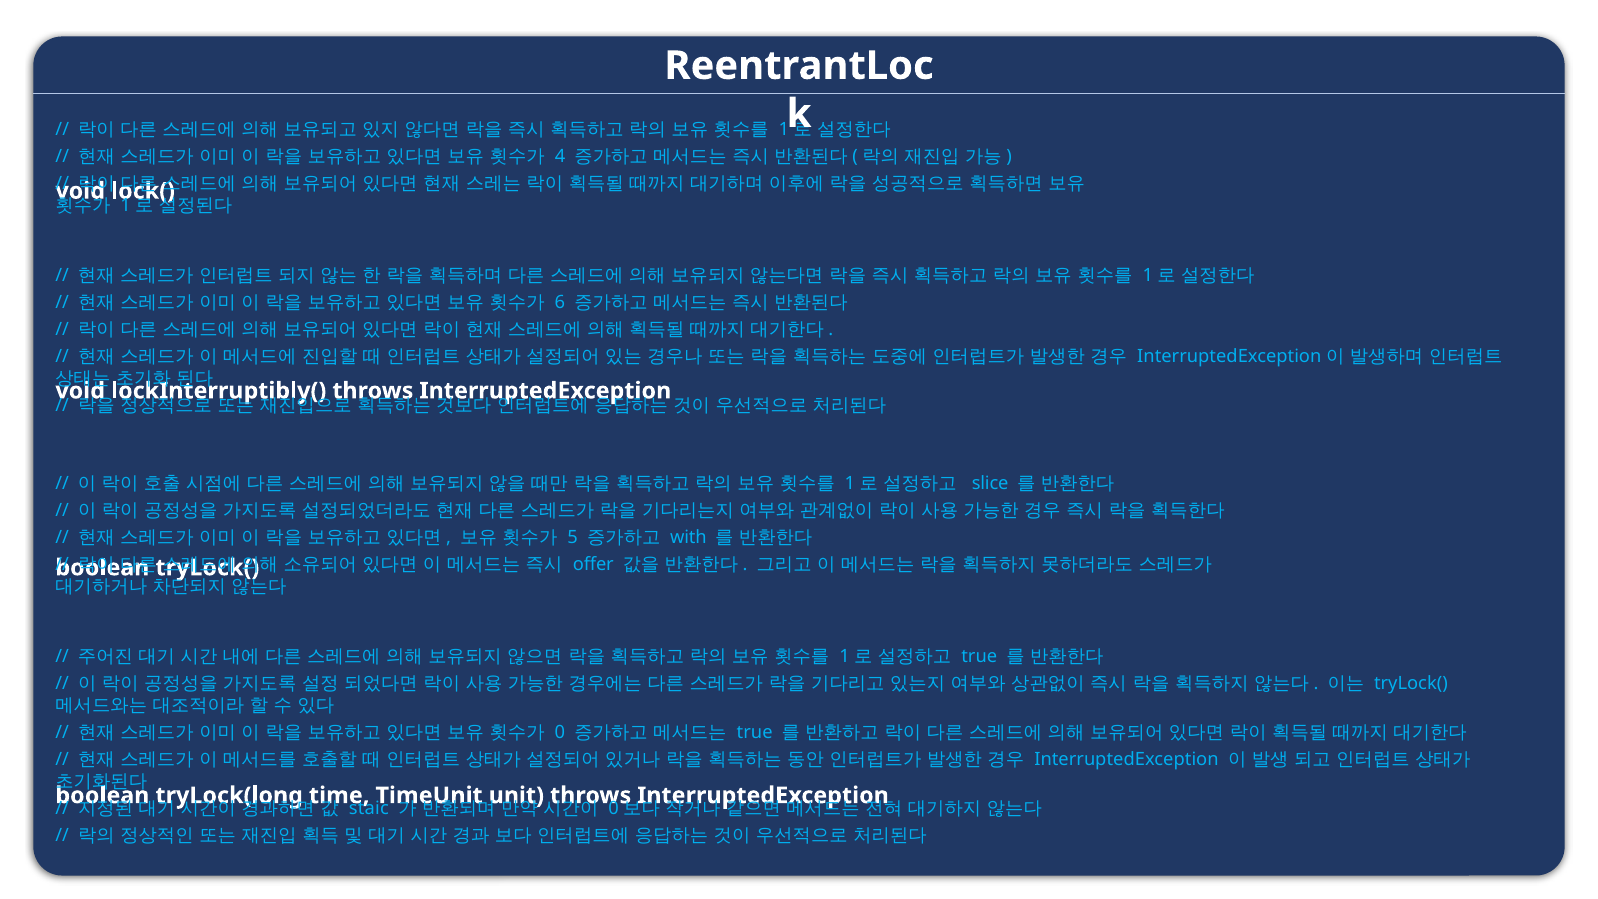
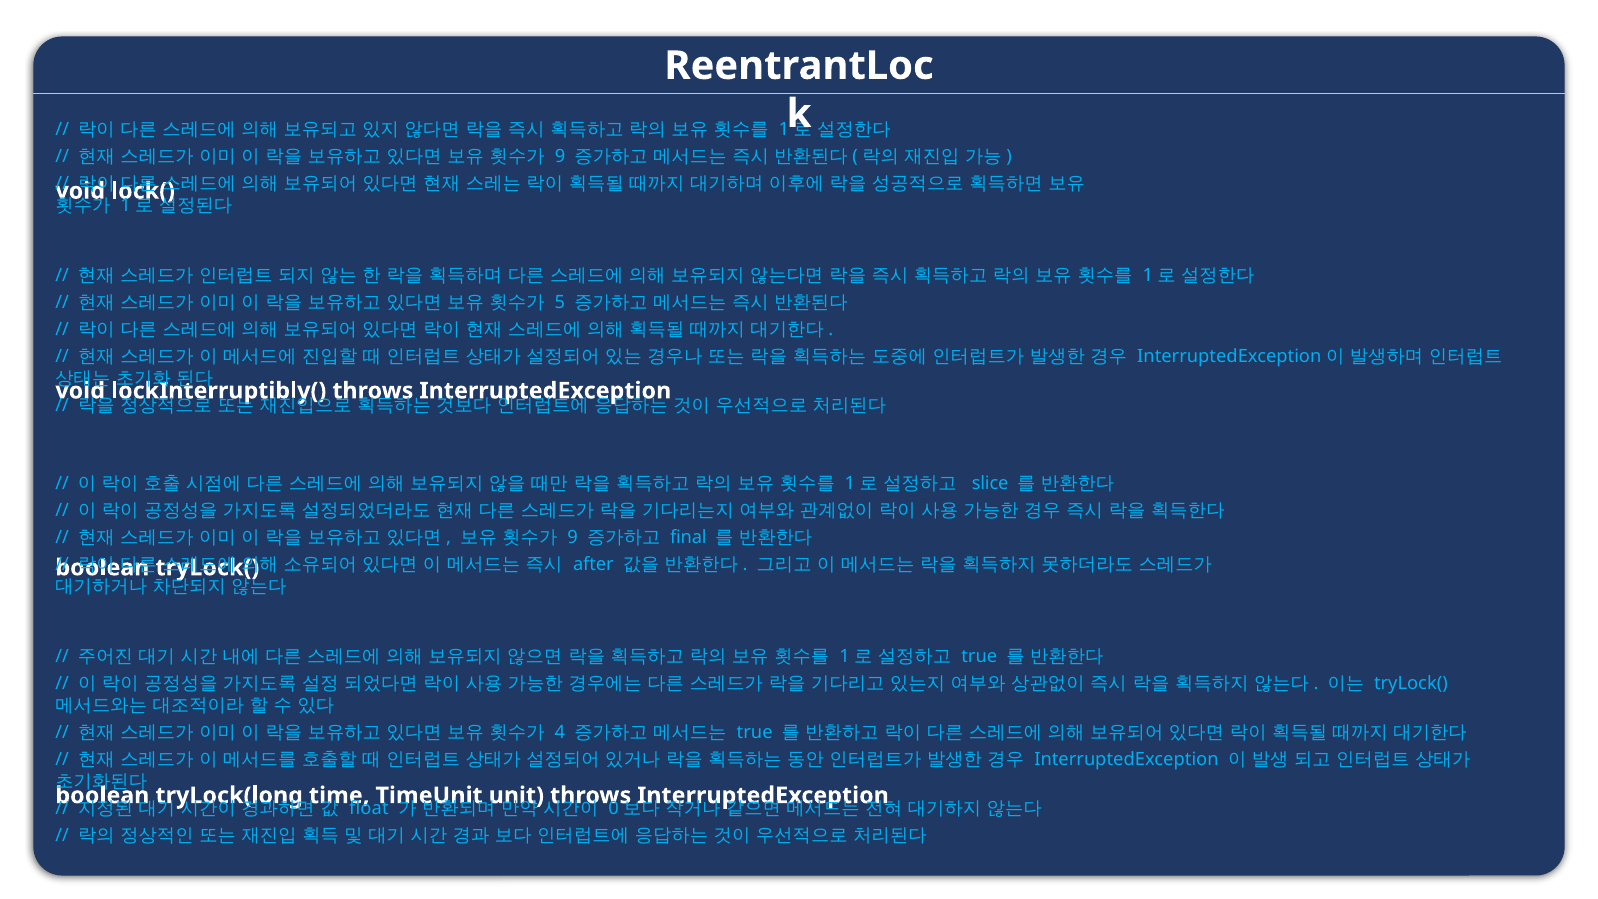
4: 4 -> 9 (560, 156)
6: 6 -> 5 (560, 303)
5: 5 -> 9 (573, 538)
with: with -> final (688, 538)
offer: offer -> after (593, 565)
0: 0 -> 4 (560, 732)
staic: staic -> float (369, 808)
